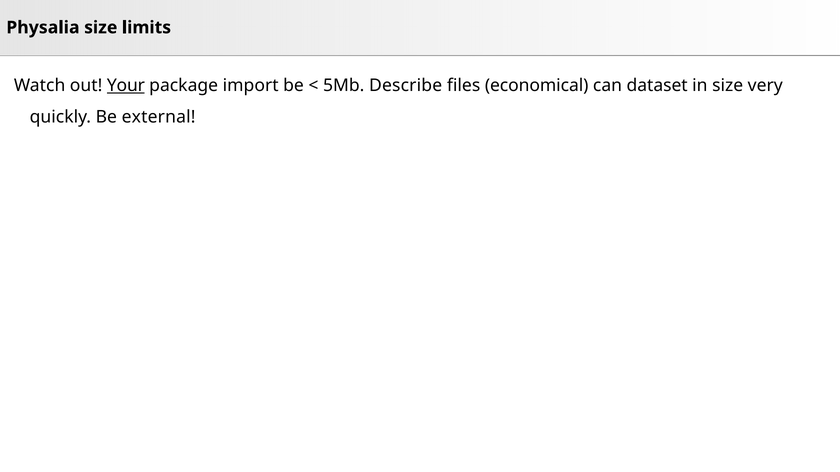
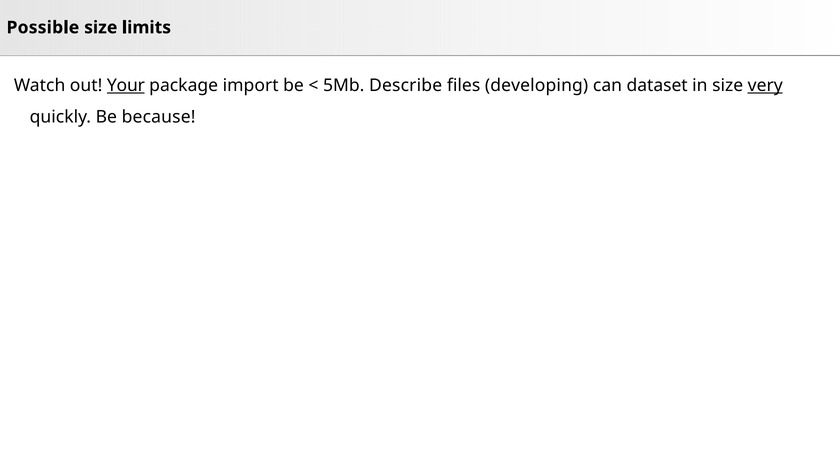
Physalia: Physalia -> Possible (43, 28)
economical: economical -> developing (537, 86)
very underline: none -> present (765, 86)
external: external -> because (159, 117)
